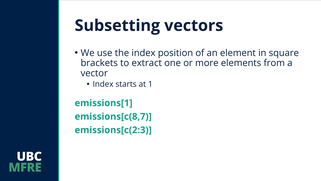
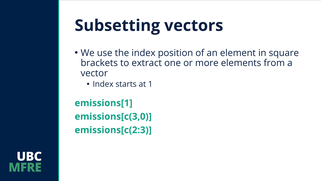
emissions[c(8,7: emissions[c(8,7 -> emissions[c(3,0 (113, 116)
